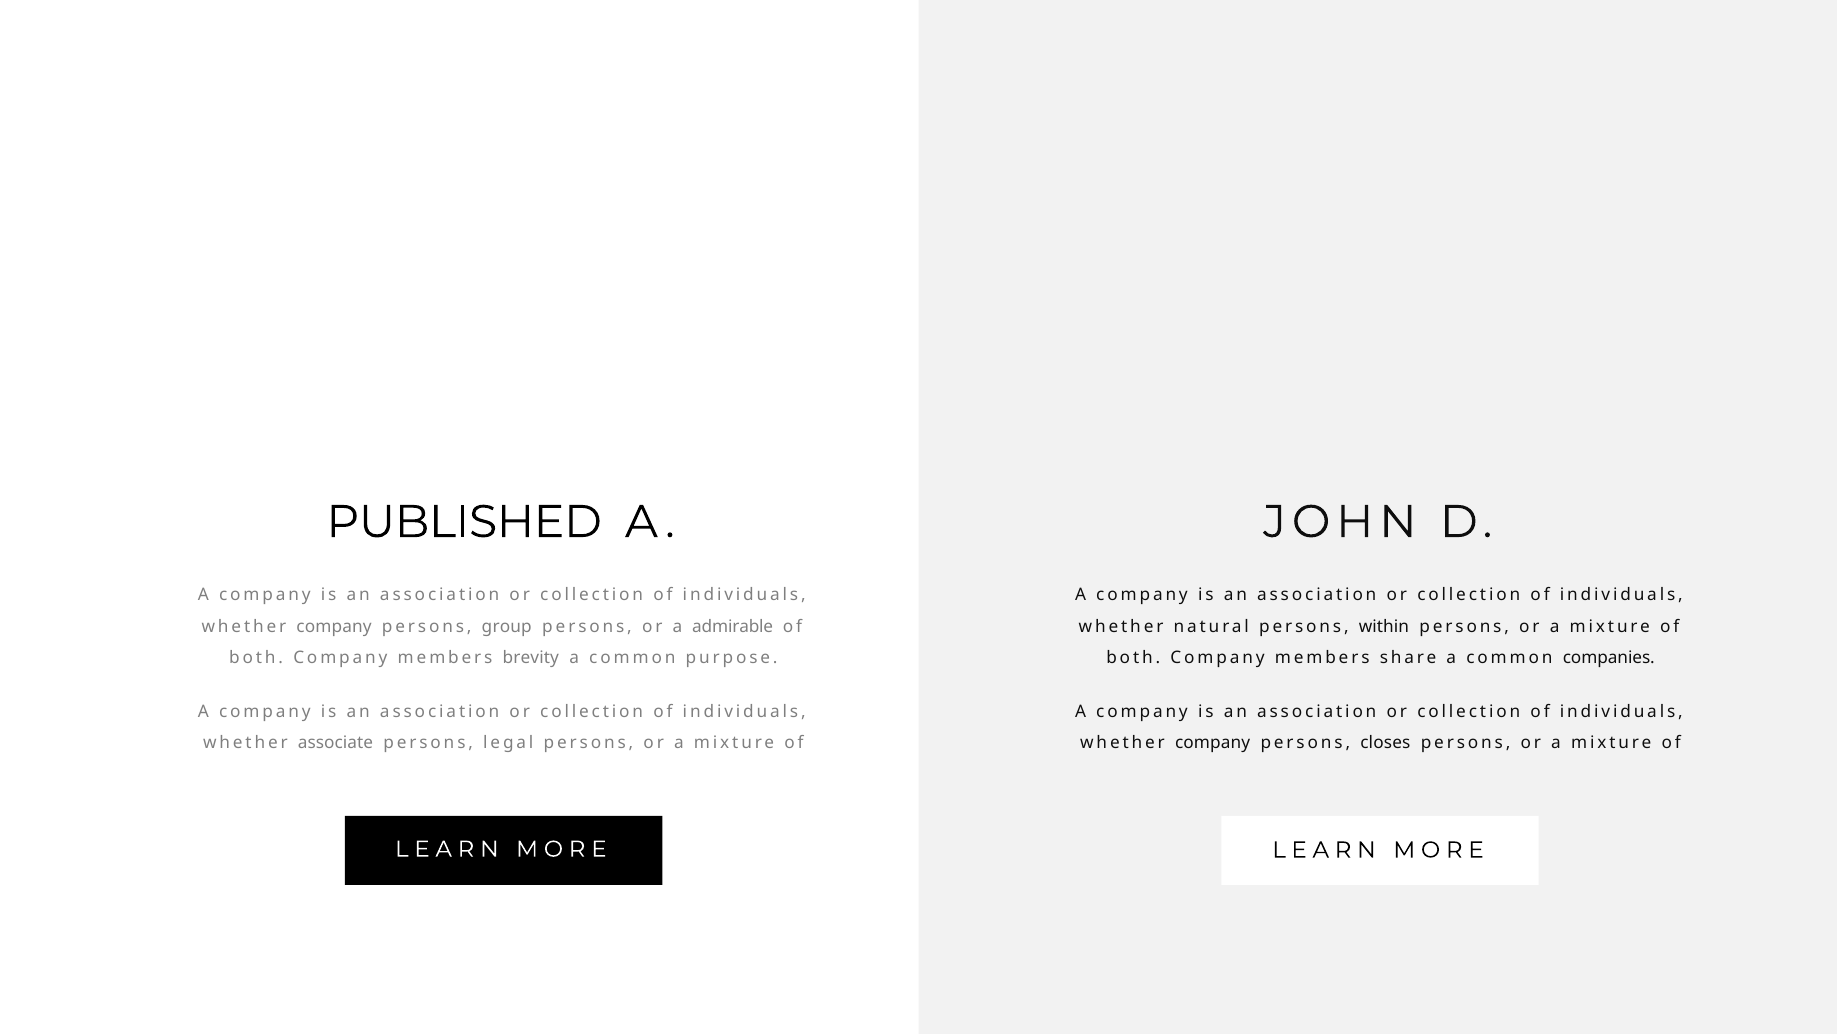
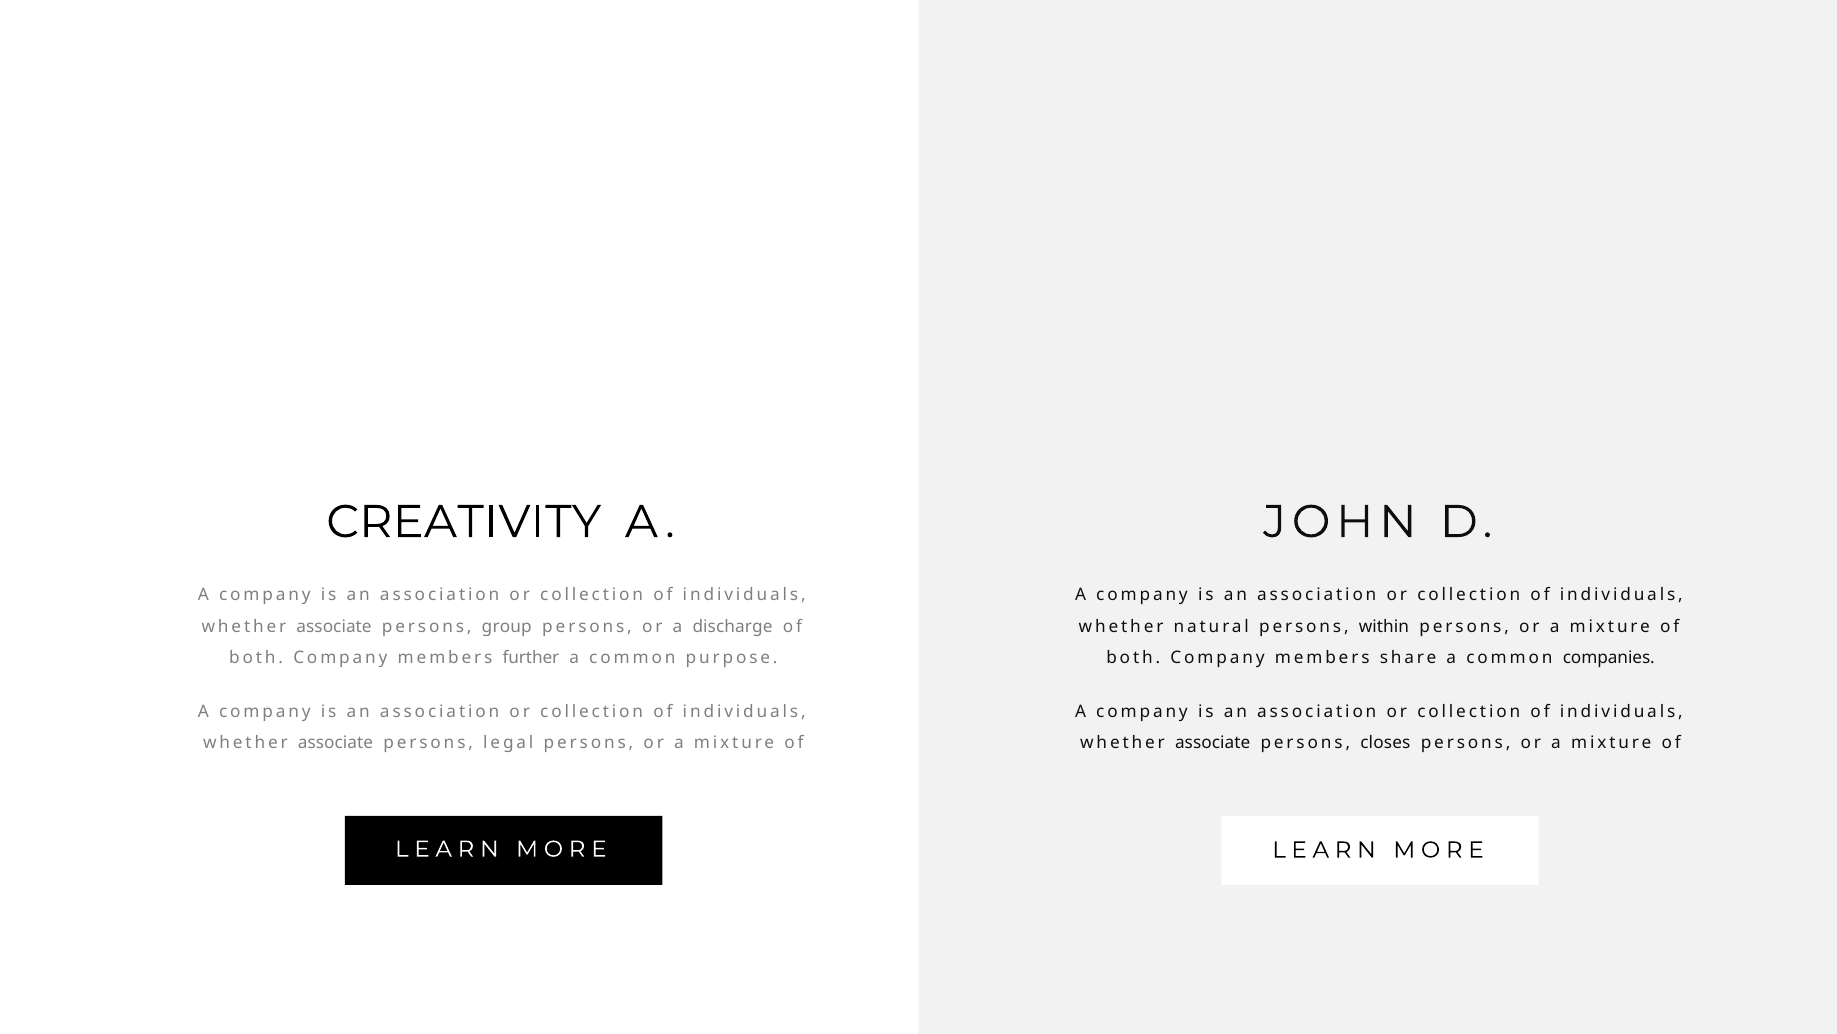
PUBLISHED: PUBLISHED -> CREATIVITY (464, 522)
company: company -> associate (334, 626)
admirable: admirable -> discharge (733, 626)
brevity: brevity -> further (531, 657)
company: company -> associate (1213, 742)
